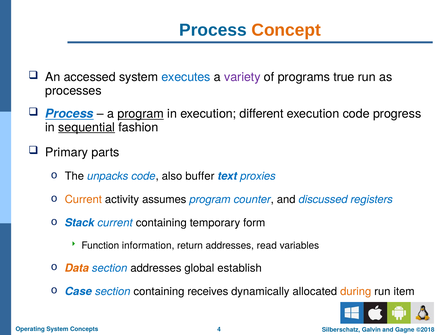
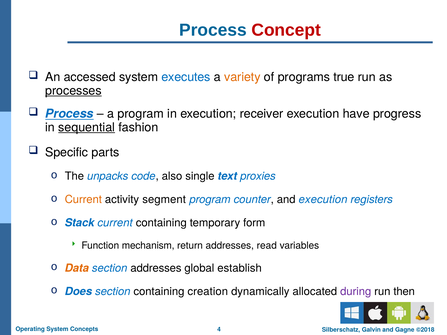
Concept colour: orange -> red (286, 30)
variety colour: purple -> orange (242, 77)
processes underline: none -> present (73, 91)
program underline: present -> none (141, 114)
different: different -> receiver (262, 114)
execution code: code -> have (356, 114)
Primary: Primary -> Specific (67, 152)
buffer: buffer -> single (200, 176)
assumes: assumes -> segment (164, 200)
and discussed: discussed -> execution (323, 200)
information: information -> mechanism (148, 246)
Case: Case -> Does (78, 292)
receives: receives -> creation (208, 292)
during colour: orange -> purple (356, 292)
item: item -> then (404, 292)
